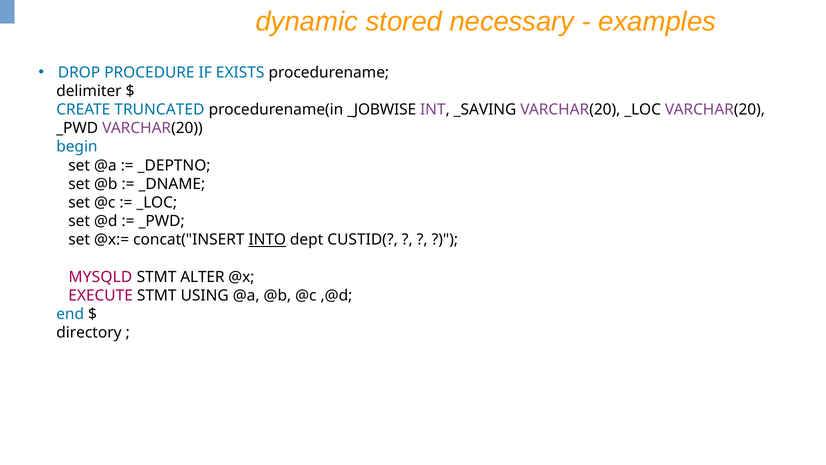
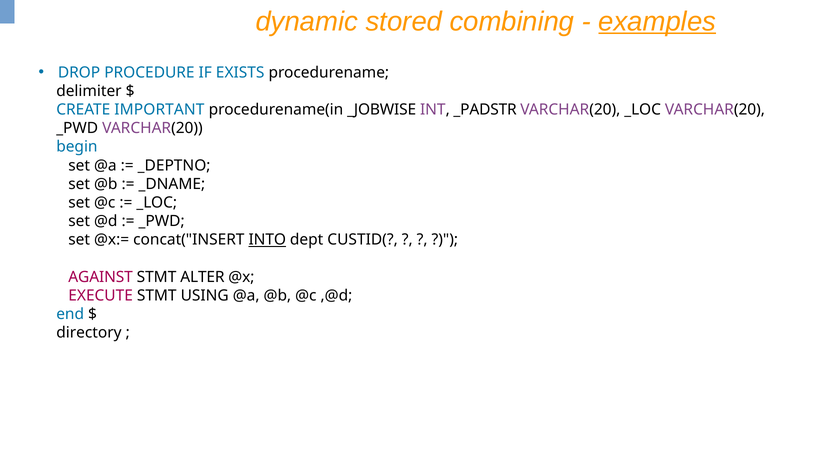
necessary: necessary -> combining (512, 21)
examples underline: none -> present (657, 21)
TRUNCATED: TRUNCATED -> IMPORTANT (159, 110)
_SAVING: _SAVING -> _PADSTR (485, 110)
MYSQLD: MYSQLD -> AGAINST (101, 277)
